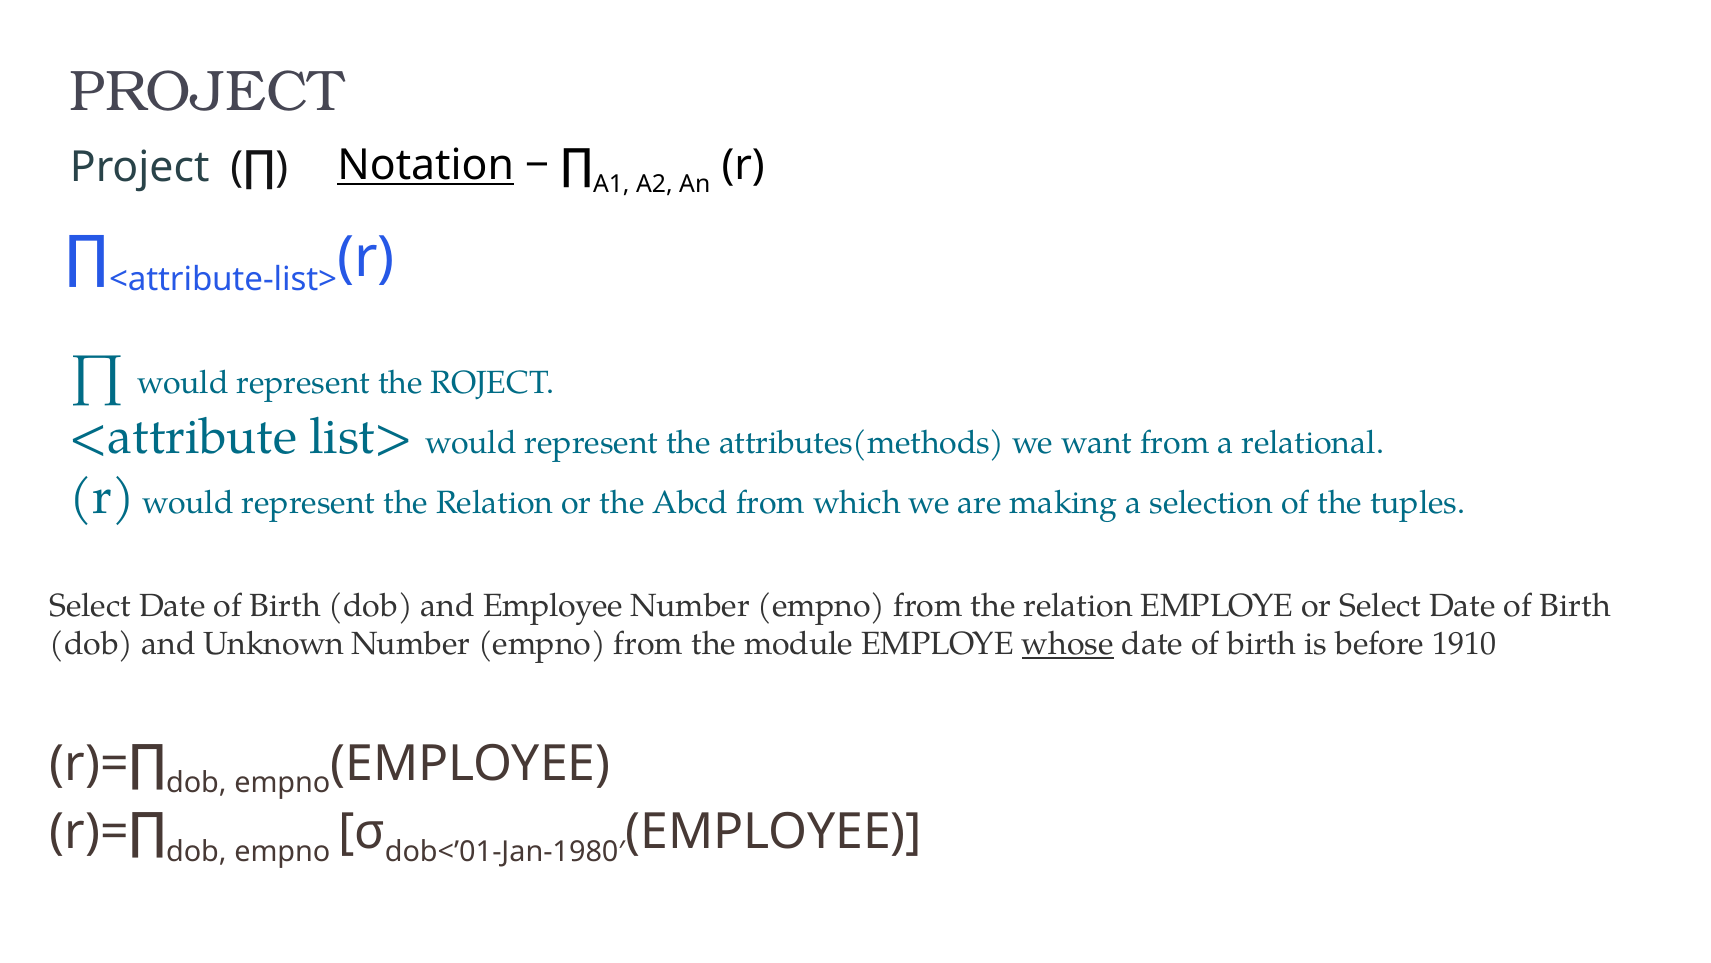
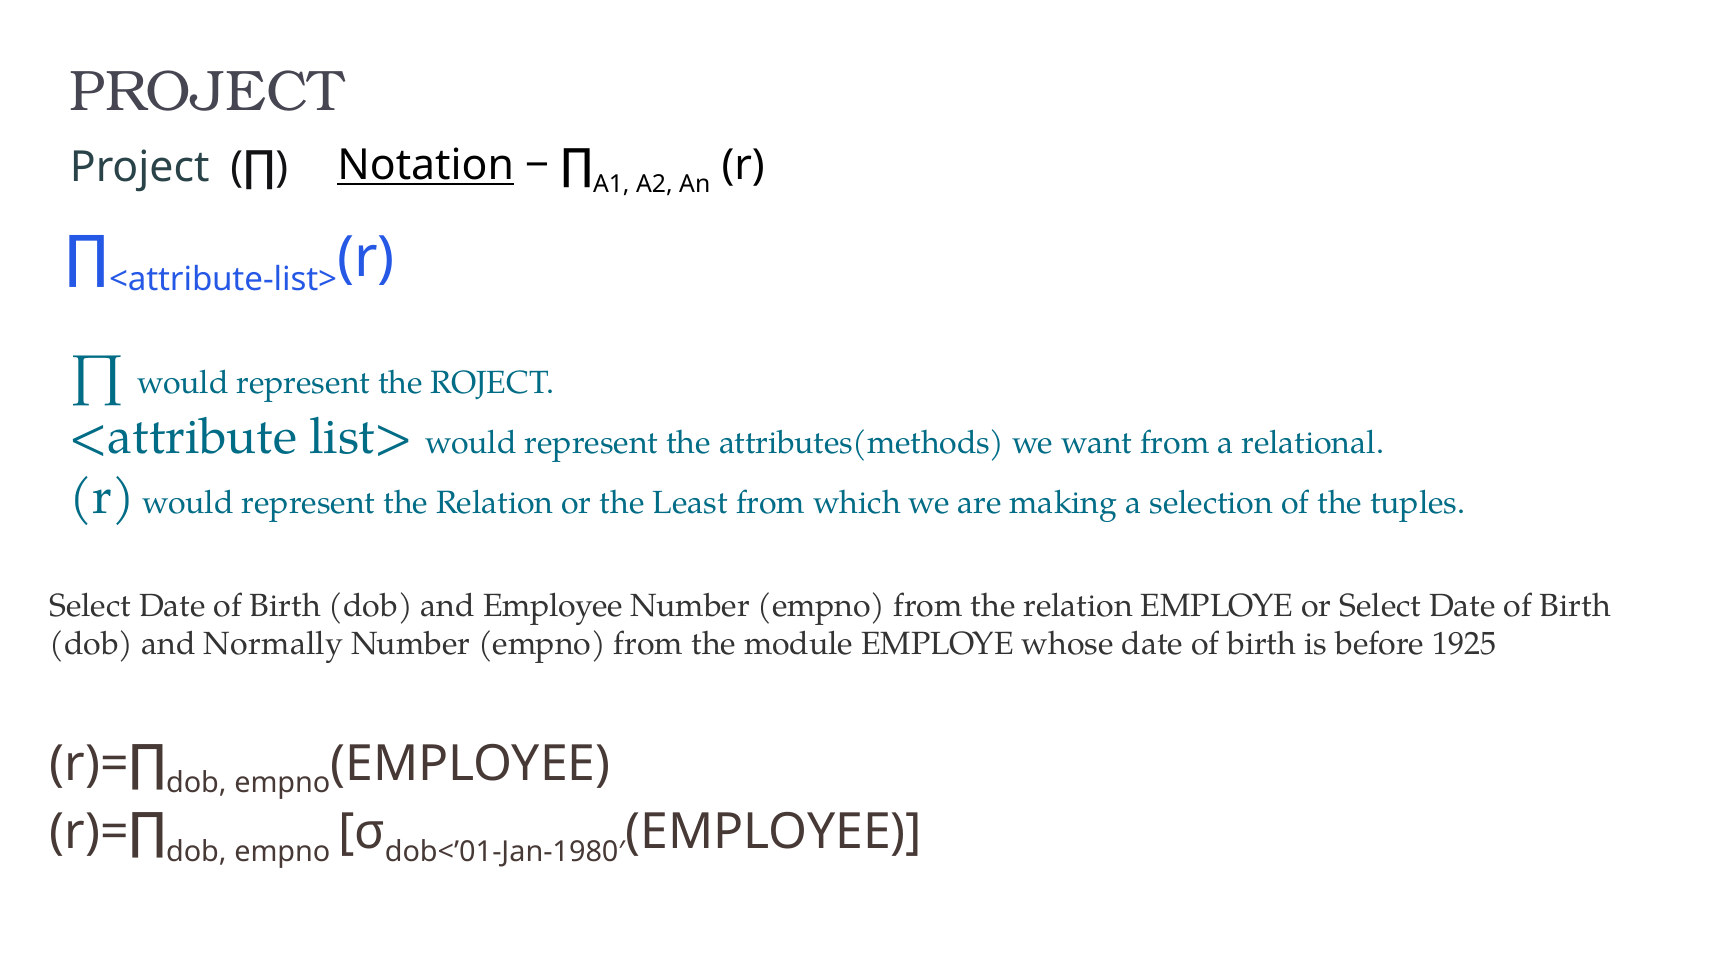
Abcd: Abcd -> Least (690, 503)
Unknown: Unknown -> Normally (274, 644)
whose underline: present -> none (1068, 644)
1910: 1910 -> 1925 (1464, 644)
